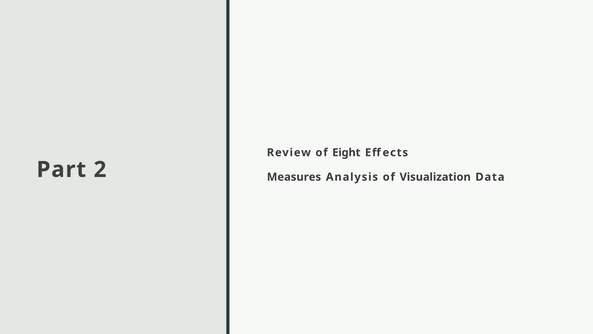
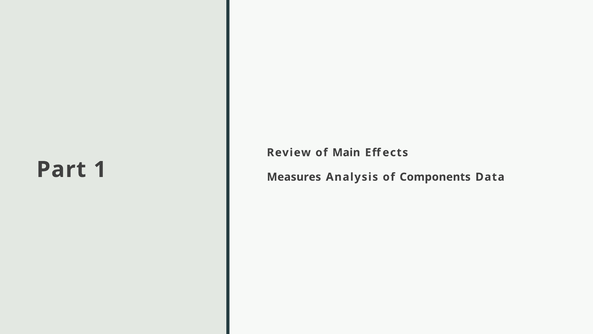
Eight: Eight -> Main (346, 152)
2: 2 -> 1 (100, 169)
Visualization: Visualization -> Components (435, 177)
